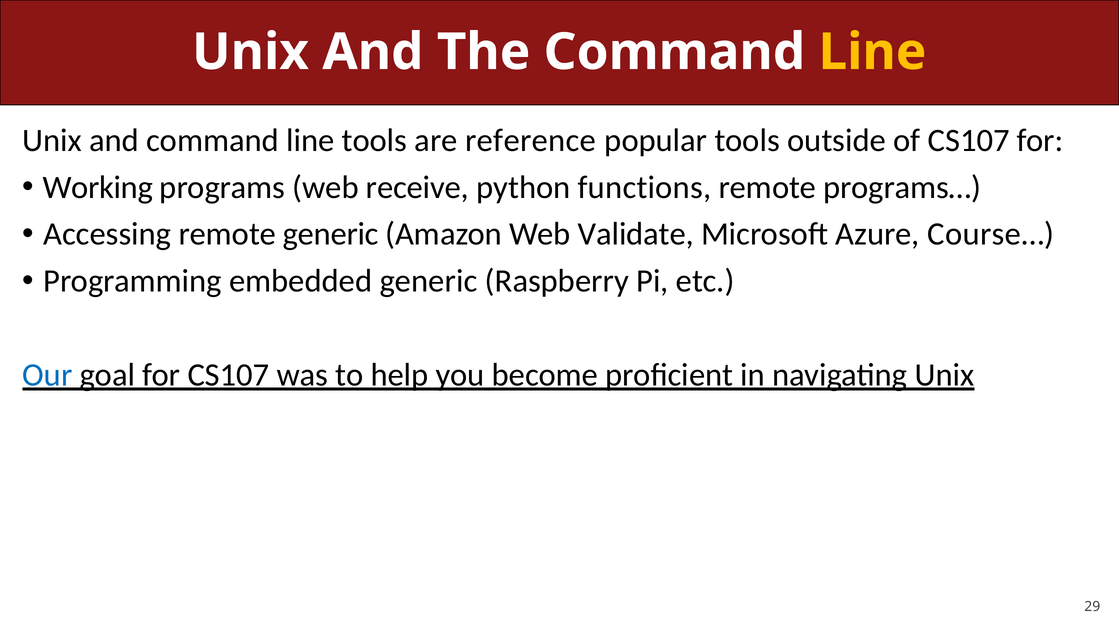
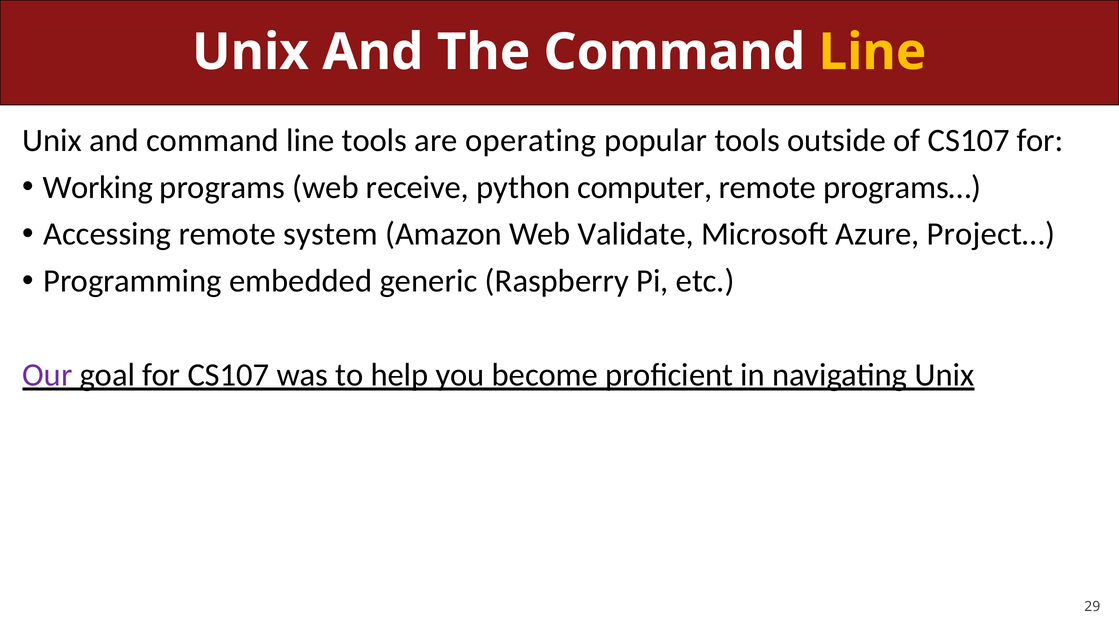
reference: reference -> operating (531, 141)
functions: functions -> computer (645, 187)
remote generic: generic -> system (330, 234)
Course…: Course… -> Project… (991, 234)
Our colour: blue -> purple (47, 375)
